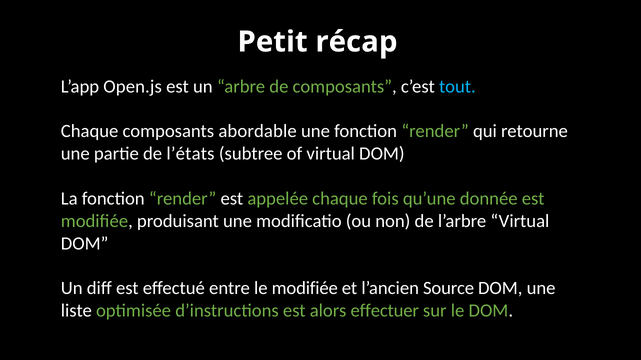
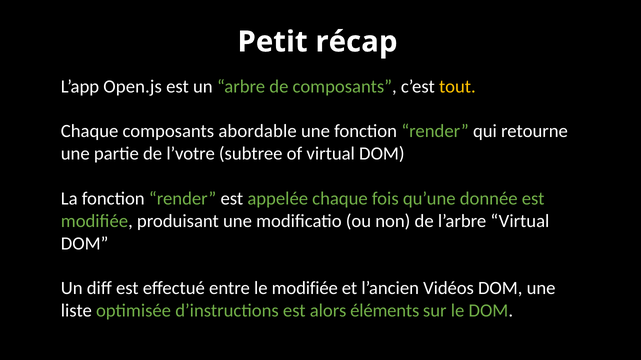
tout colour: light blue -> yellow (457, 87)
l’états: l’états -> l’votre (191, 154)
Source: Source -> Vidéos (449, 289)
effectuer: effectuer -> éléments (385, 311)
